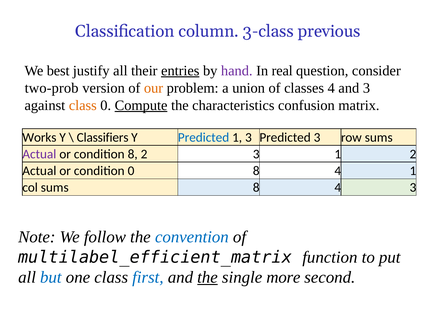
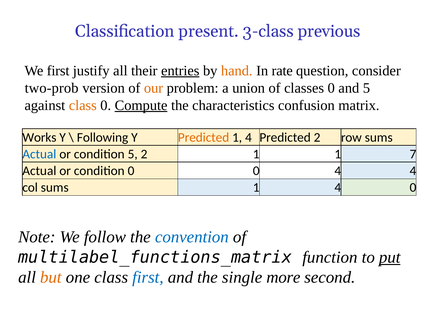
column: column -> present (209, 31)
We best: best -> first (58, 71)
hand colour: purple -> orange (237, 71)
real: real -> rate (282, 71)
classes 4: 4 -> 0 (331, 88)
and 3: 3 -> 5 (366, 88)
Classifiers: Classifiers -> Following (103, 138)
Predicted colour: blue -> orange (204, 138)
3: 3 -> 4 (248, 138)
Predicted 3: 3 -> 2 (317, 138)
Actual colour: purple -> blue (39, 154)
condition 8: 8 -> 5 (133, 154)
2 3: 3 -> 1 (256, 154)
1 2: 2 -> 7 (413, 154)
0 8: 8 -> 0 (256, 171)
4 1: 1 -> 4 (413, 171)
sums 8: 8 -> 1 (256, 188)
4 3: 3 -> 0 (413, 188)
multilabel_efficient_matrix: multilabel_efficient_matrix -> multilabel_functions_matrix (155, 257)
put underline: none -> present (390, 257)
but colour: blue -> orange (51, 278)
the underline: present -> none (207, 278)
